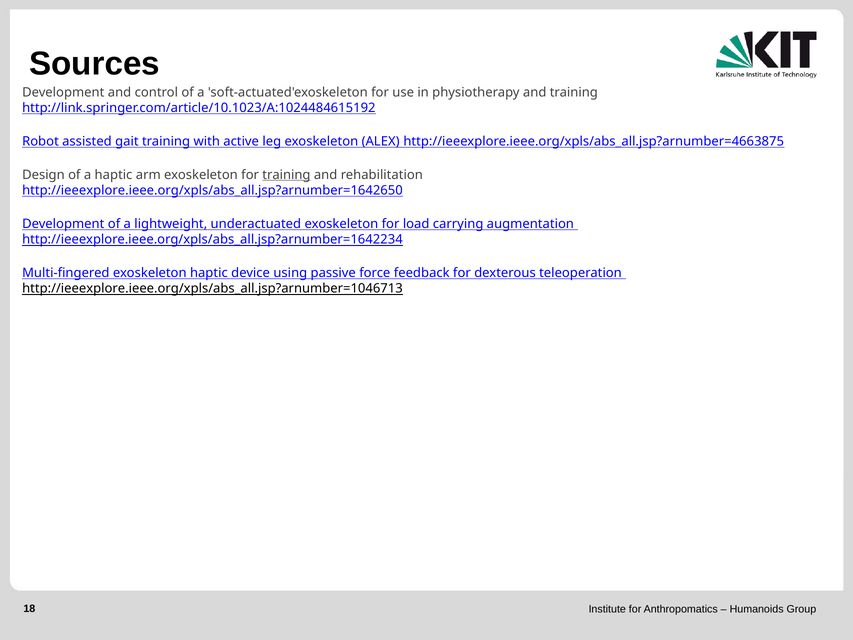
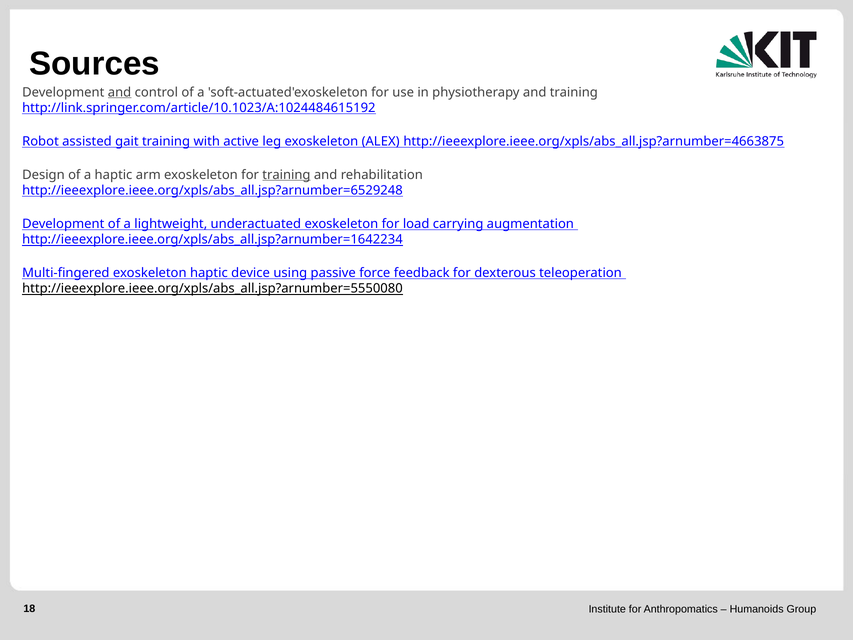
and underline: none -> present (120, 92)
http://ieeexplore.ieee.org/xpls/abs_all.jsp?arnumber=1642650: http://ieeexplore.ieee.org/xpls/abs_all.jsp?arnumber=1642650 -> http://ieeexplore.ieee.org/xpls/abs_all.jsp?arnumber=6529248 (212, 190)
http://ieeexplore.ieee.org/xpls/abs_all.jsp?arnumber=1046713: http://ieeexplore.ieee.org/xpls/abs_all.jsp?arnumber=1046713 -> http://ieeexplore.ieee.org/xpls/abs_all.jsp?arnumber=5550080 (212, 288)
